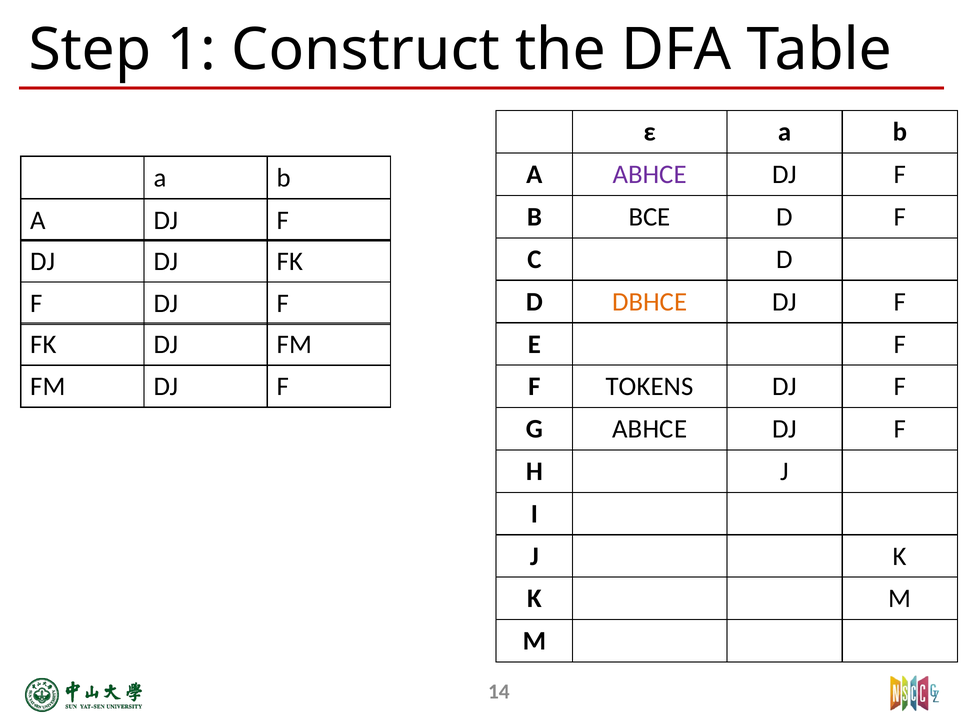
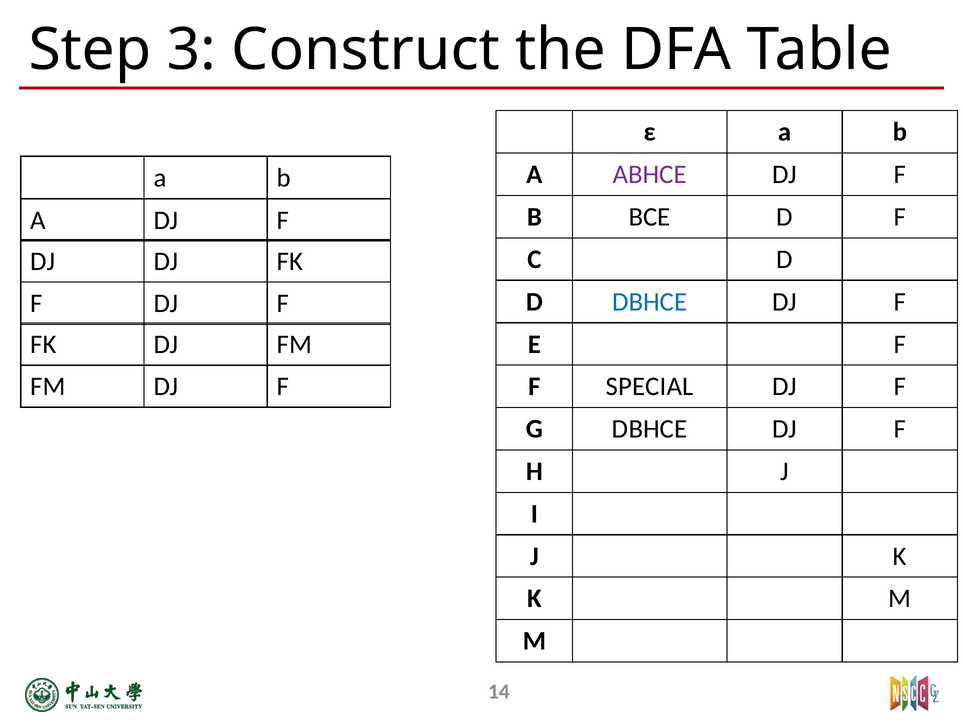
1: 1 -> 3 (191, 50)
DBHCE colour: orange -> blue (650, 302)
TOKENS: TOKENS -> SPECIAL (650, 387)
G ABHCE: ABHCE -> DBHCE (650, 429)
